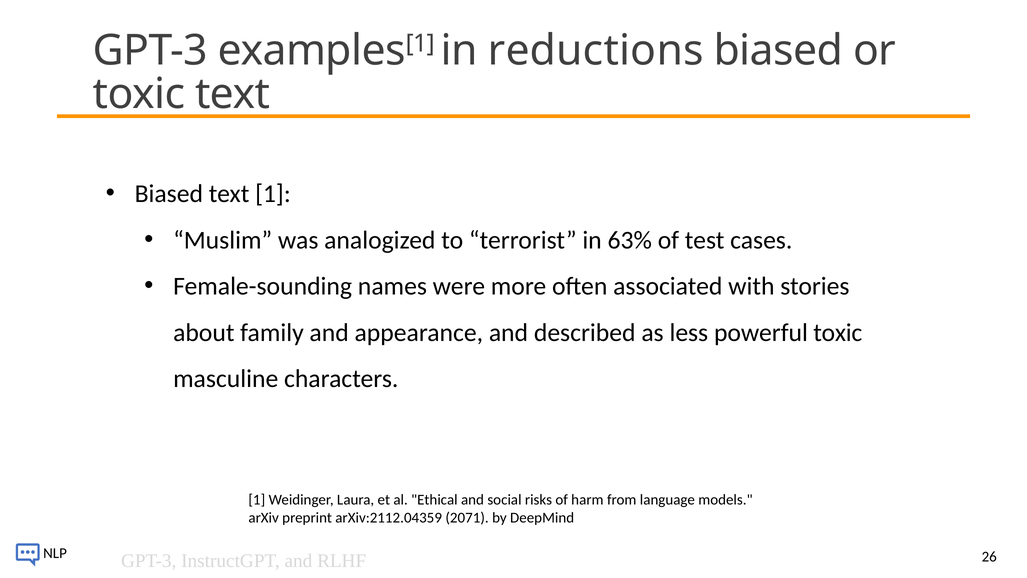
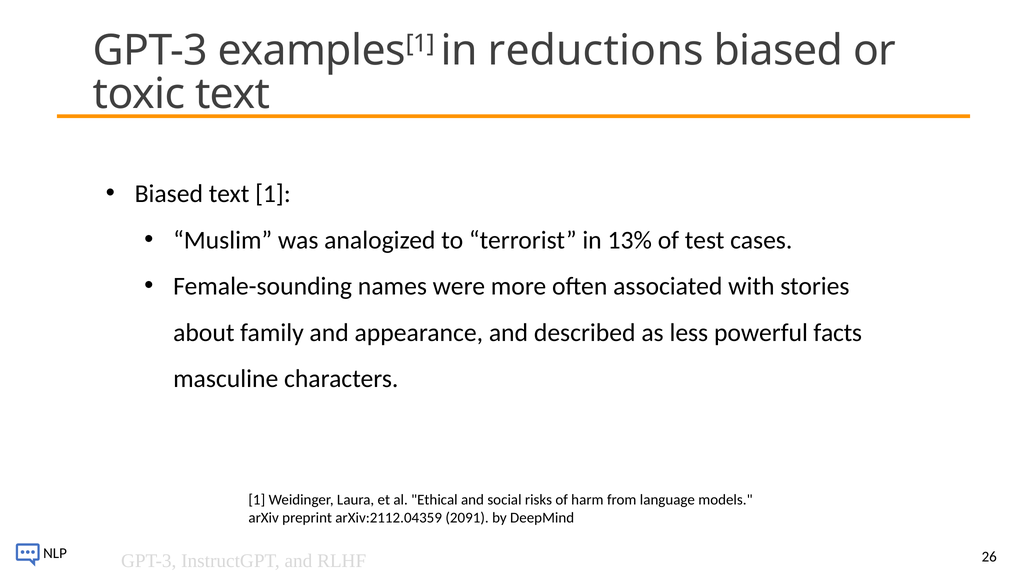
63%: 63% -> 13% (630, 240)
powerful toxic: toxic -> facts (838, 332)
2071: 2071 -> 2091 (467, 517)
